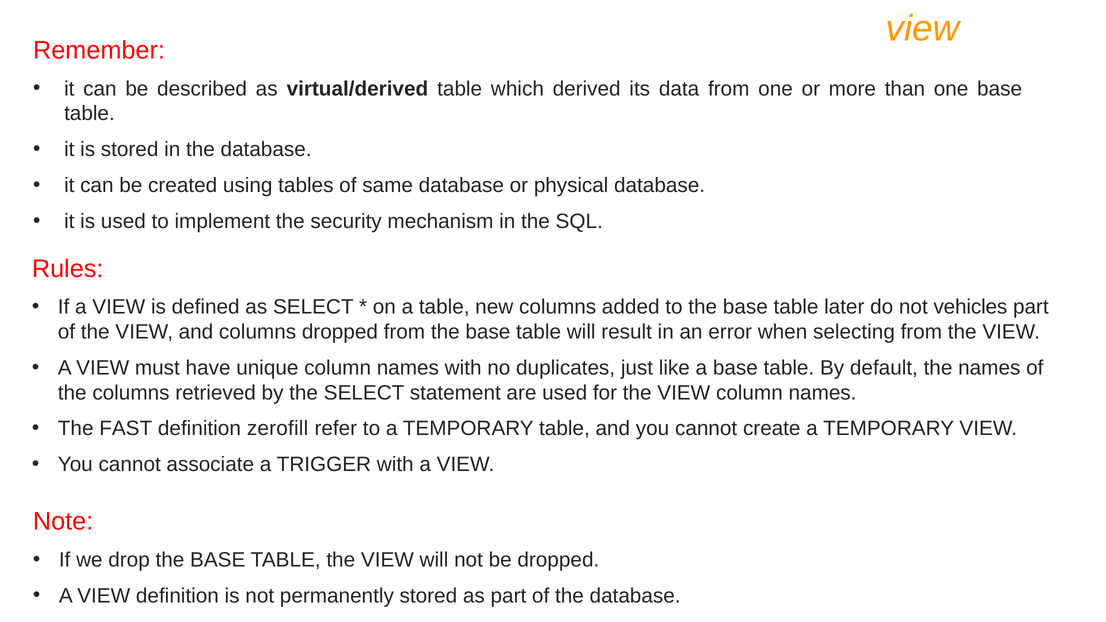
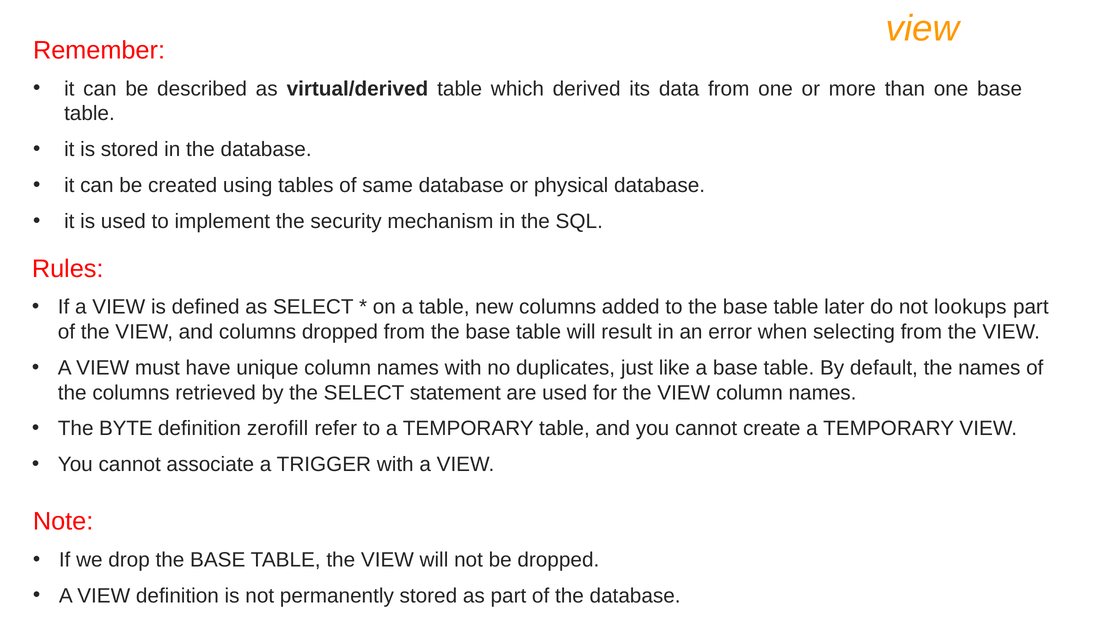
vehicles: vehicles -> lookups (970, 307)
FAST: FAST -> BYTE (126, 429)
